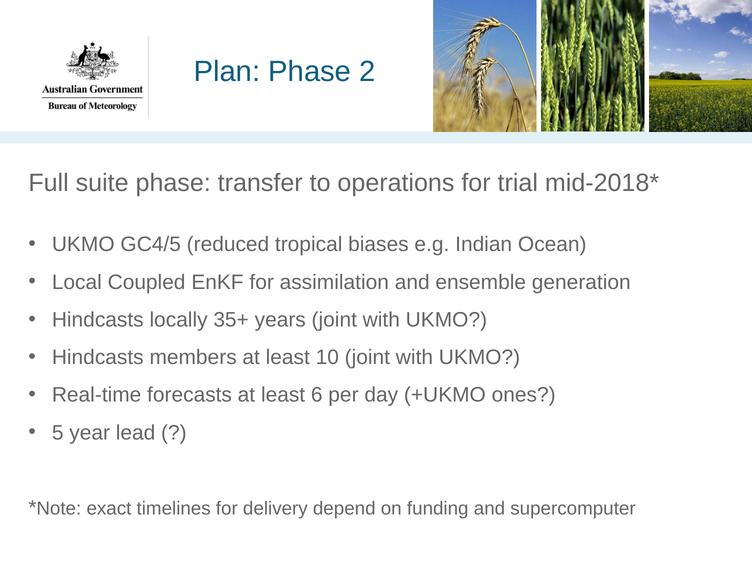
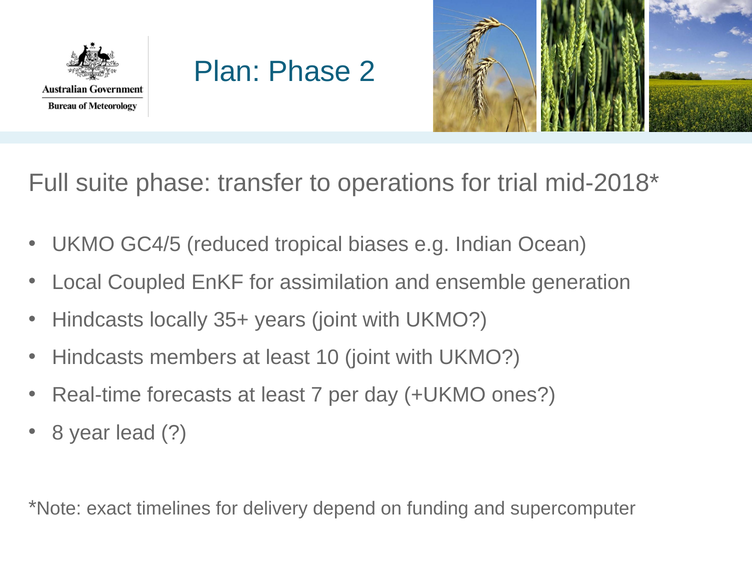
6: 6 -> 7 (317, 395)
5: 5 -> 8 (58, 433)
